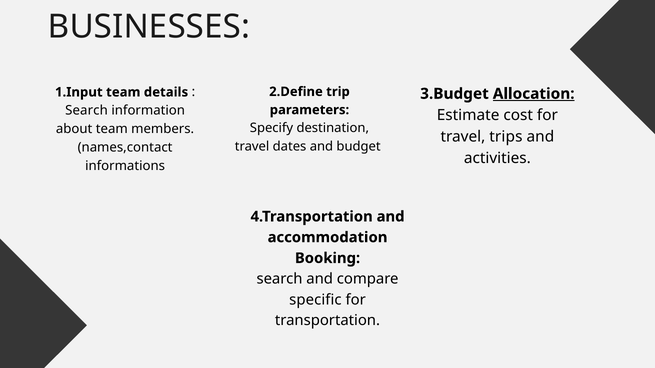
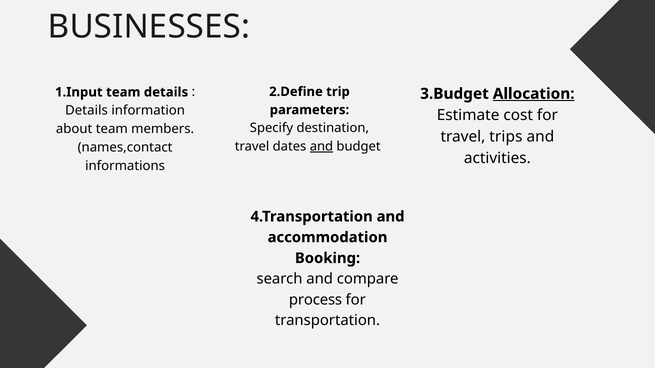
Search: Search -> Details (87, 111)
and underline: none -> present (321, 147)
specific: specific -> process (316, 300)
